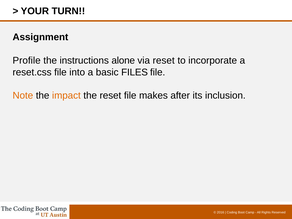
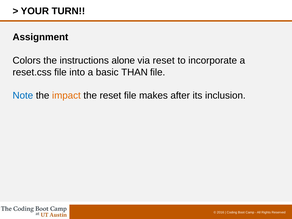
Profile: Profile -> Colors (27, 61)
FILES: FILES -> THAN (135, 72)
Note colour: orange -> blue (23, 96)
